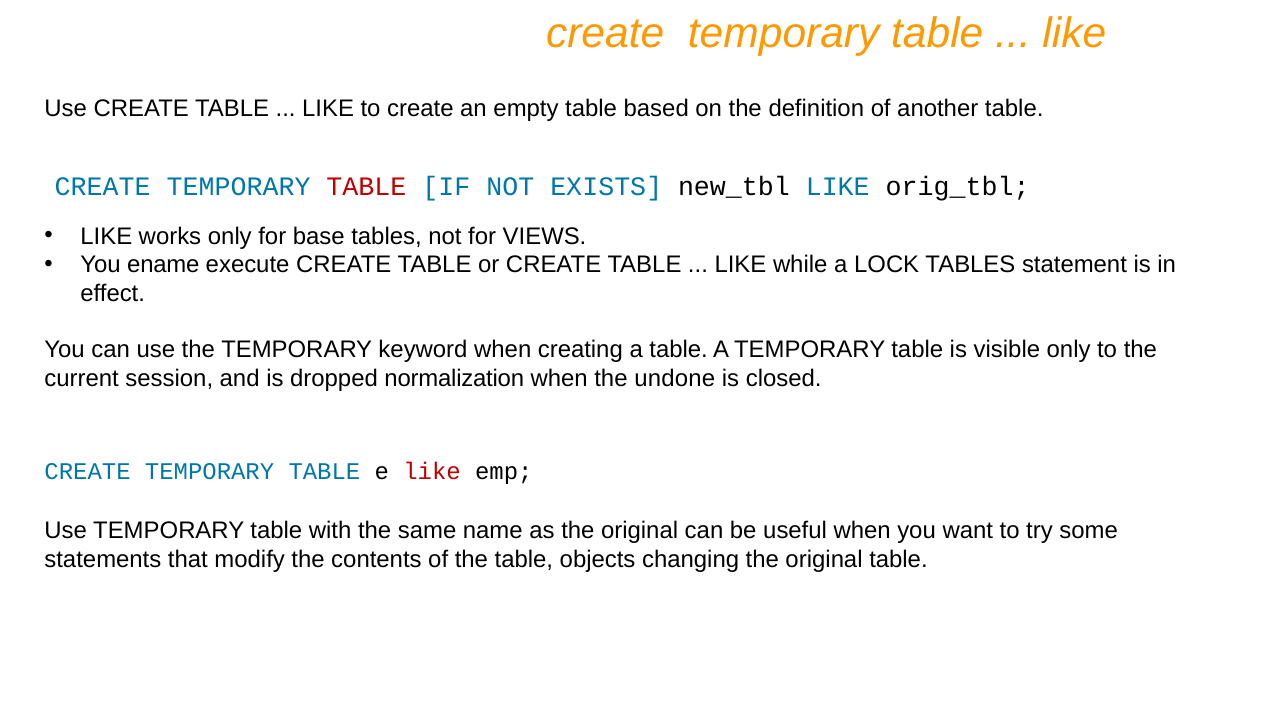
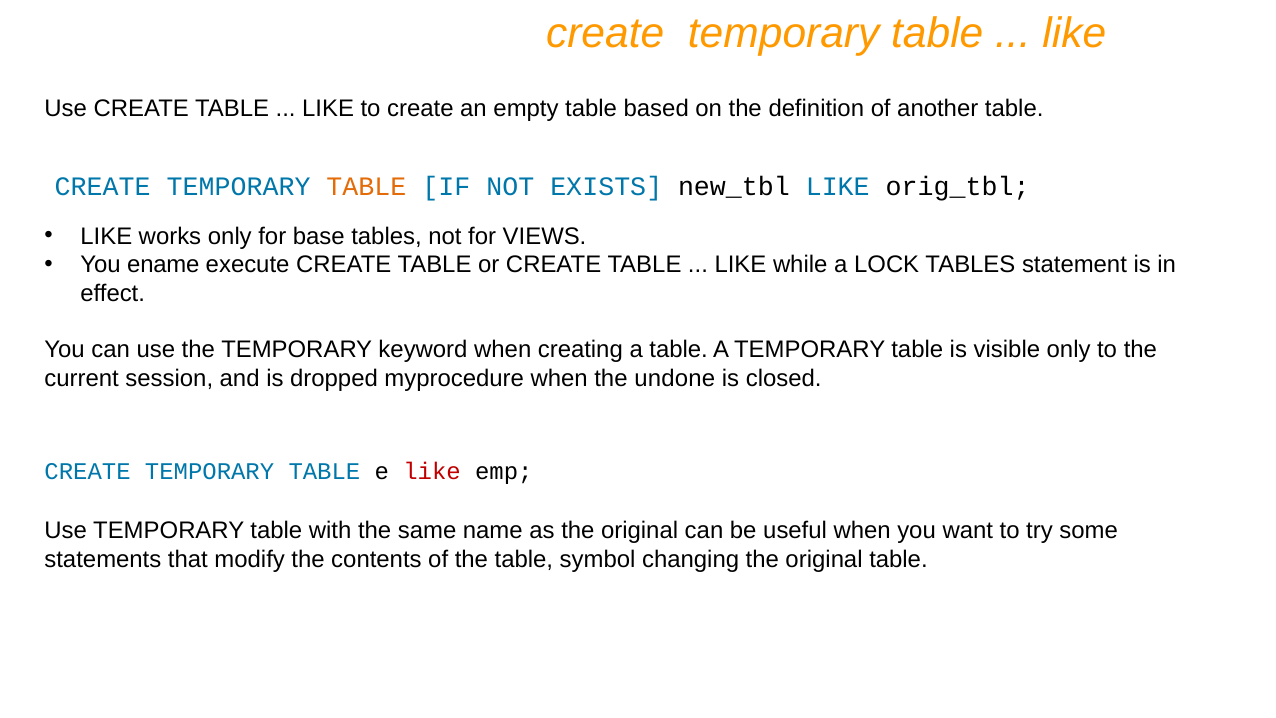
TABLE colour: red -> orange (366, 186)
normalization: normalization -> myprocedure (454, 378)
objects: objects -> symbol (598, 559)
